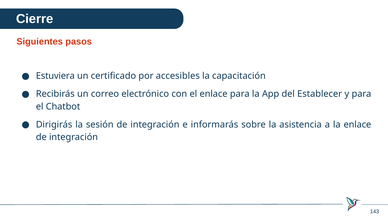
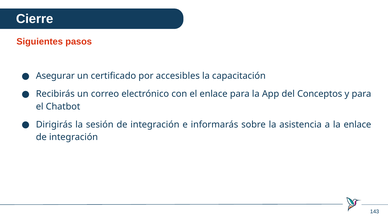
Estuviera: Estuviera -> Asegurar (55, 76)
Establecer: Establecer -> Conceptos (320, 94)
